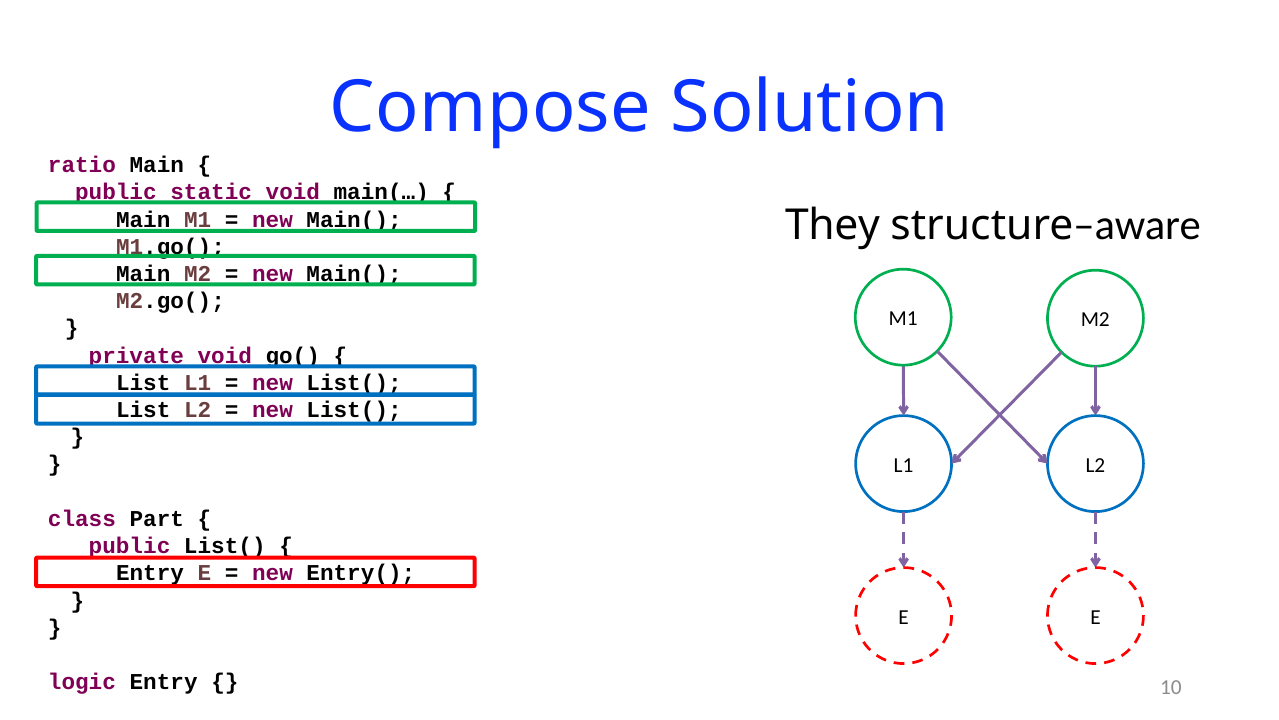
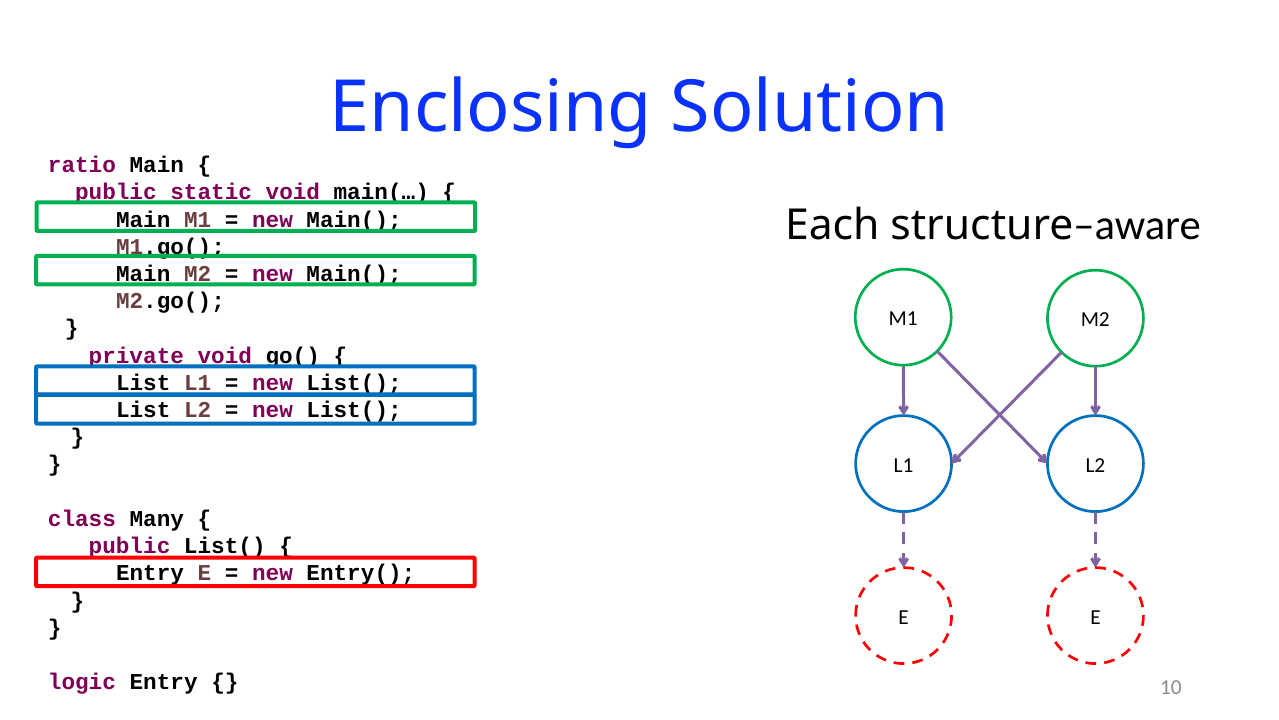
Compose: Compose -> Enclosing (491, 107)
They: They -> Each (832, 225)
Part: Part -> Many (157, 519)
